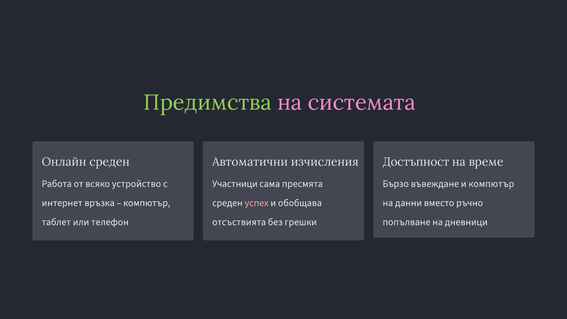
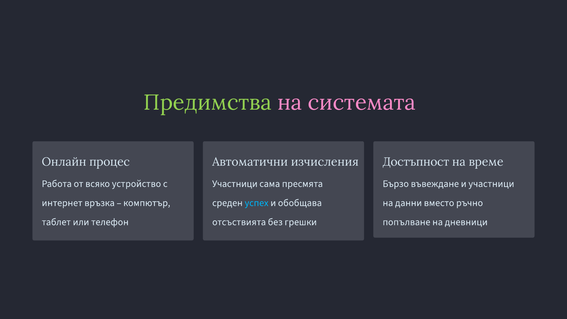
Онлайн среден: среден -> процес (110, 162)
и компютър: компютър -> участници (491, 184)
успех colour: pink -> light blue (257, 203)
